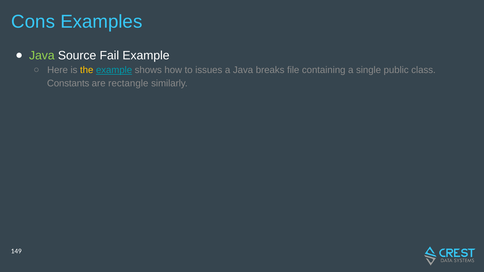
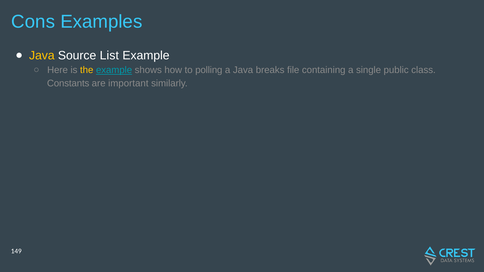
Java colour: light green -> yellow (42, 56)
Fail: Fail -> List (109, 56)
issues: issues -> polling (209, 70)
rectangle: rectangle -> important (128, 83)
